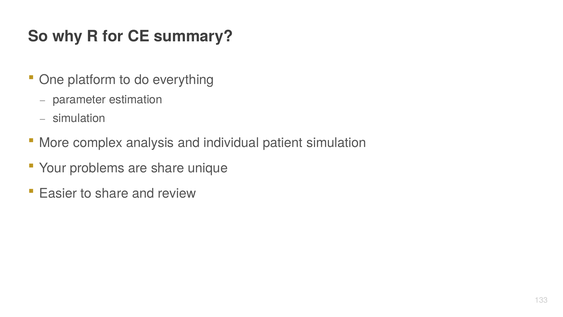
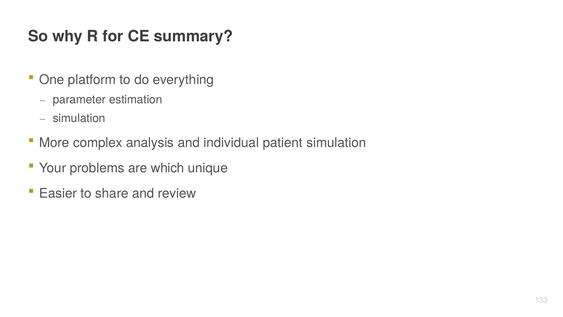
are share: share -> which (168, 168)
